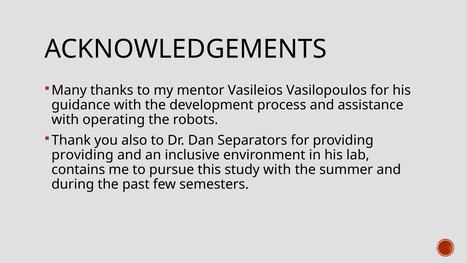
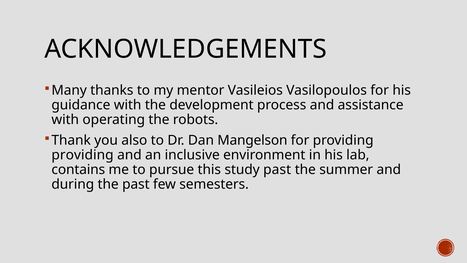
Separators: Separators -> Mangelson (252, 140)
study with: with -> past (277, 170)
